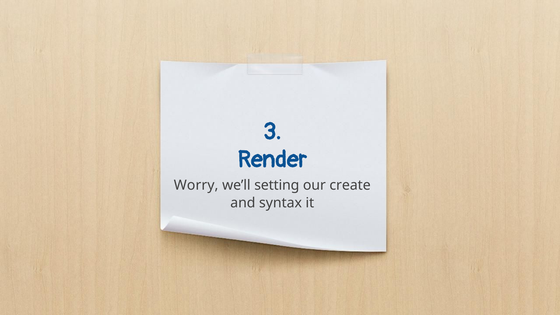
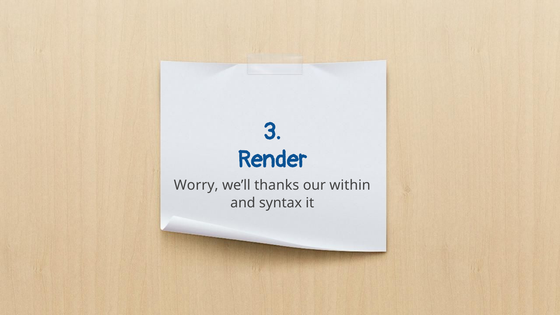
setting: setting -> thanks (277, 185)
create: create -> within (350, 185)
